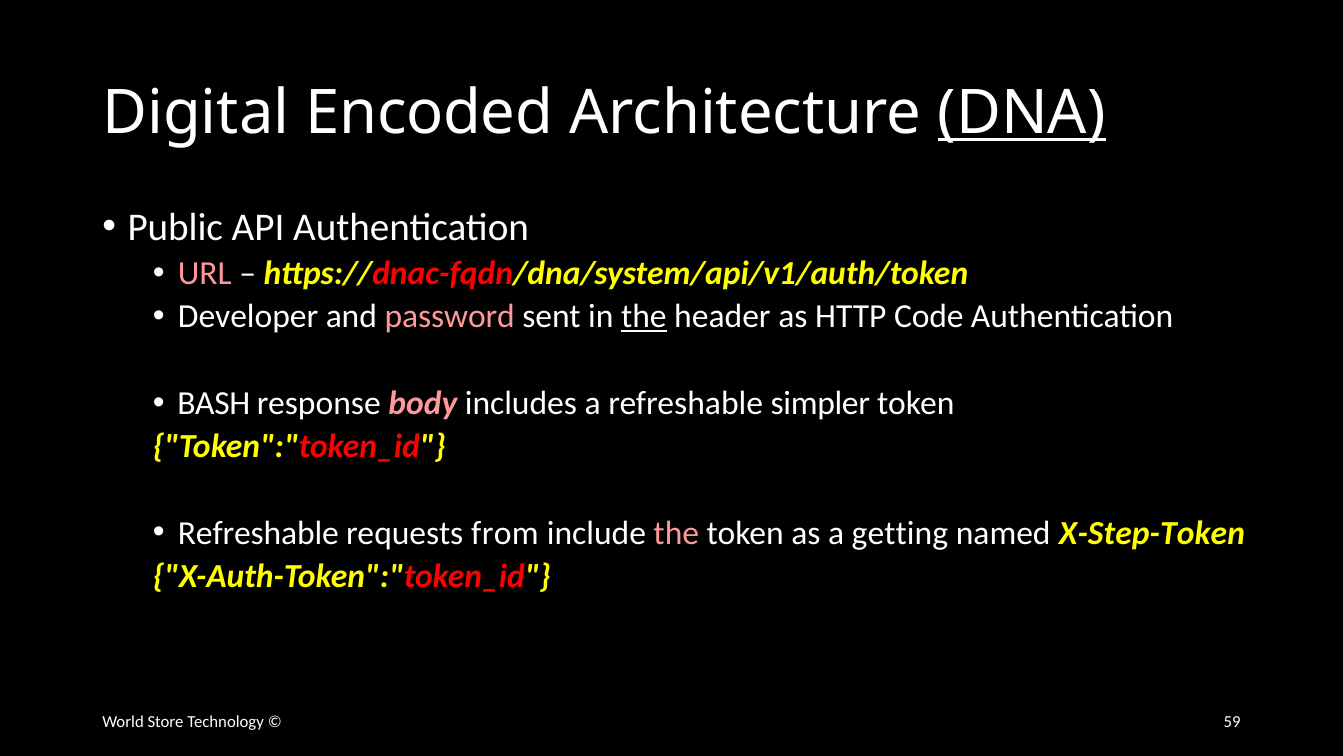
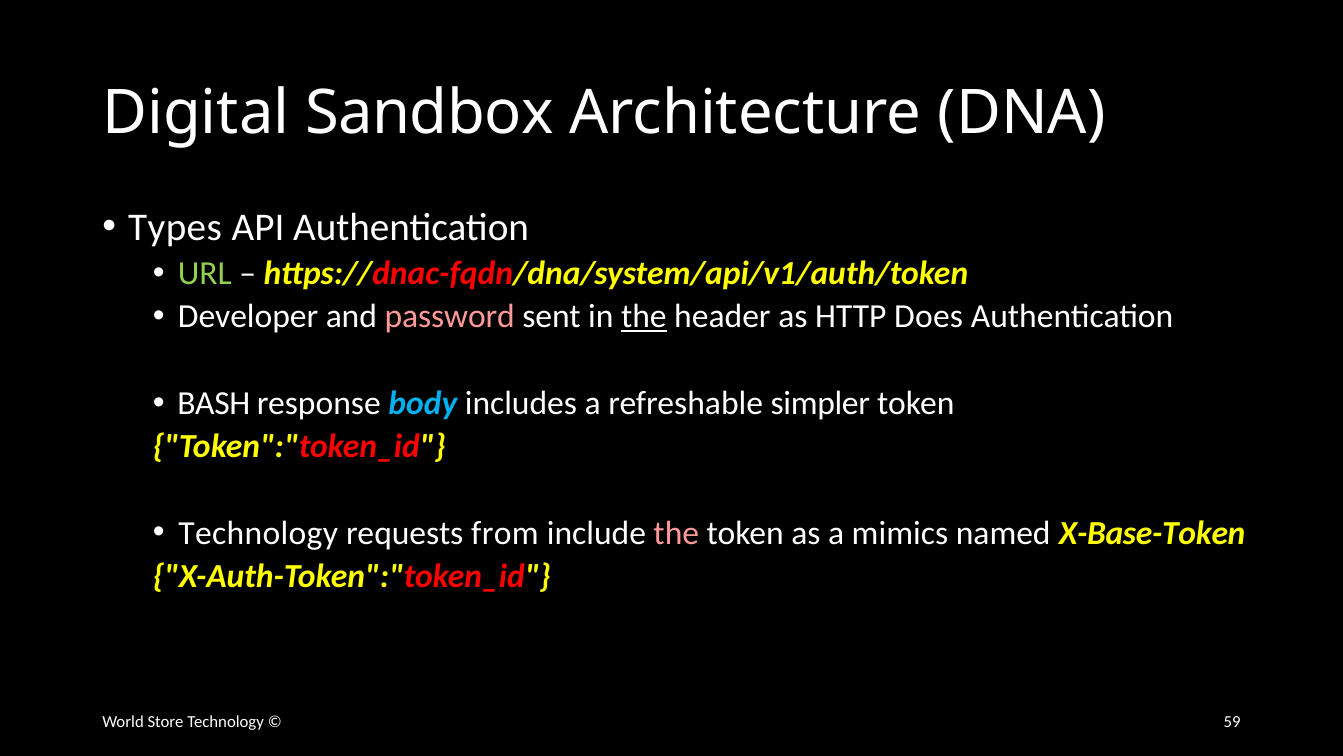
Encoded: Encoded -> Sandbox (430, 113)
DNA underline: present -> none (1022, 113)
Public: Public -> Types (175, 227)
URL colour: pink -> light green (205, 273)
Code: Code -> Does (929, 317)
body colour: pink -> light blue (423, 403)
Refreshable: Refreshable -> Technology (258, 533)
getting: getting -> mimics (900, 533)
X-Step-Token: X-Step-Token -> X-Base-Token (1152, 533)
